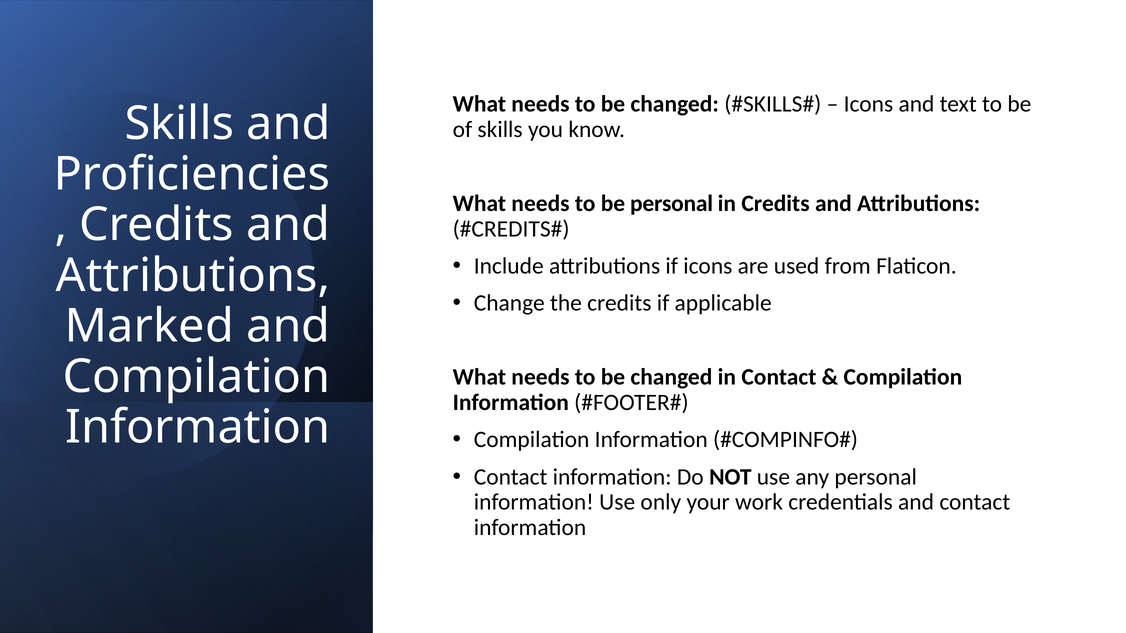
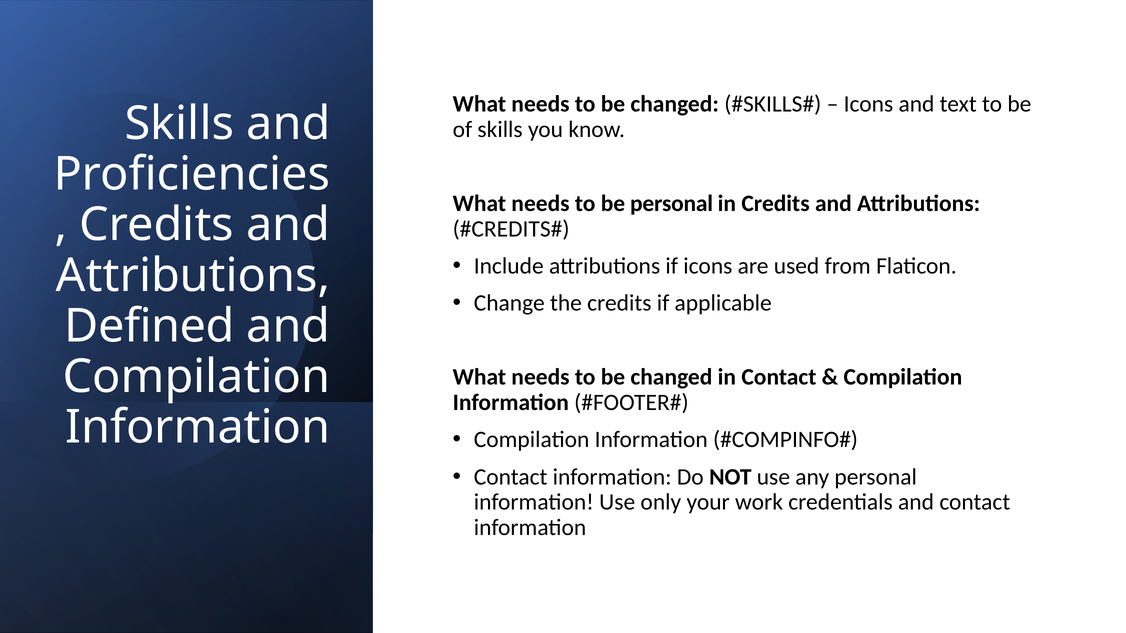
Marked: Marked -> Defined (150, 326)
